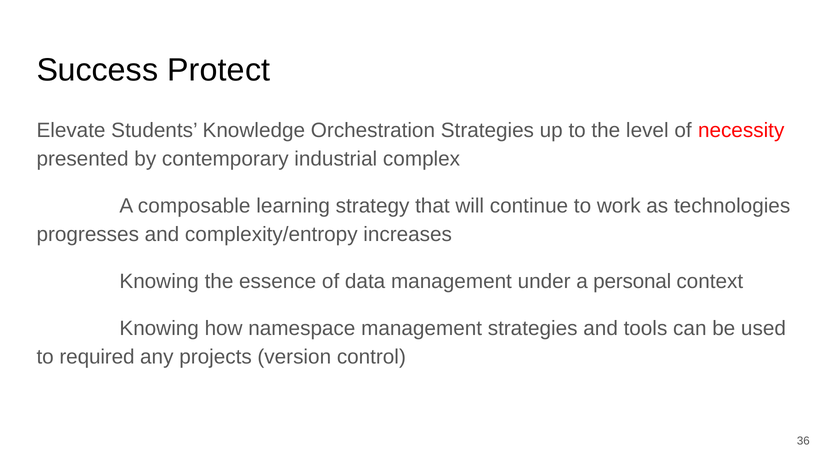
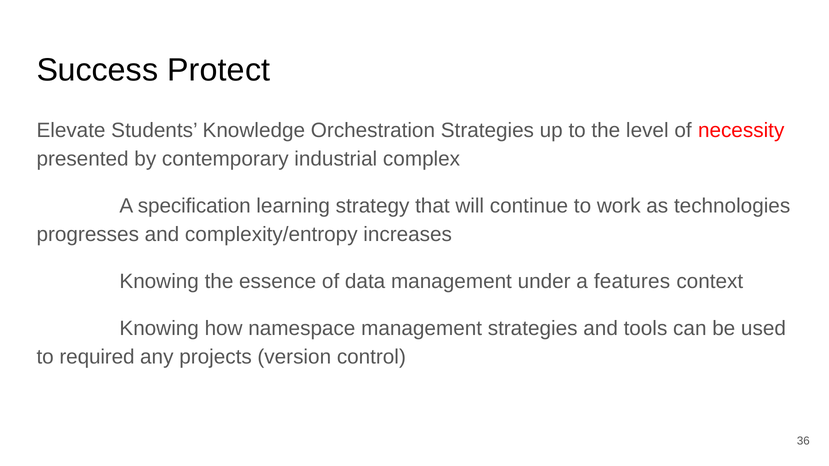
composable: composable -> specification (194, 206)
personal: personal -> features (632, 282)
